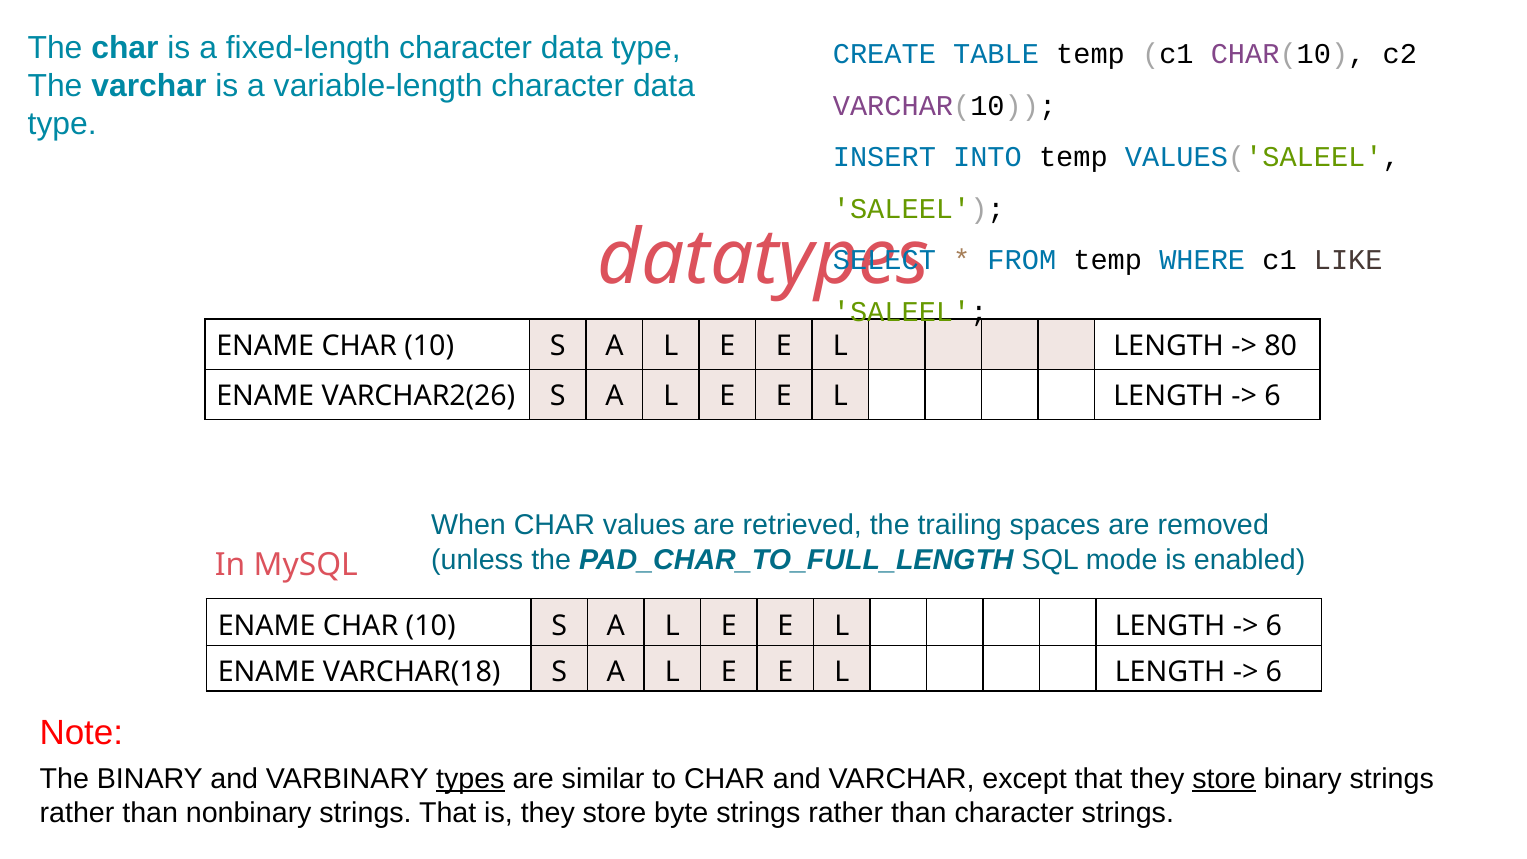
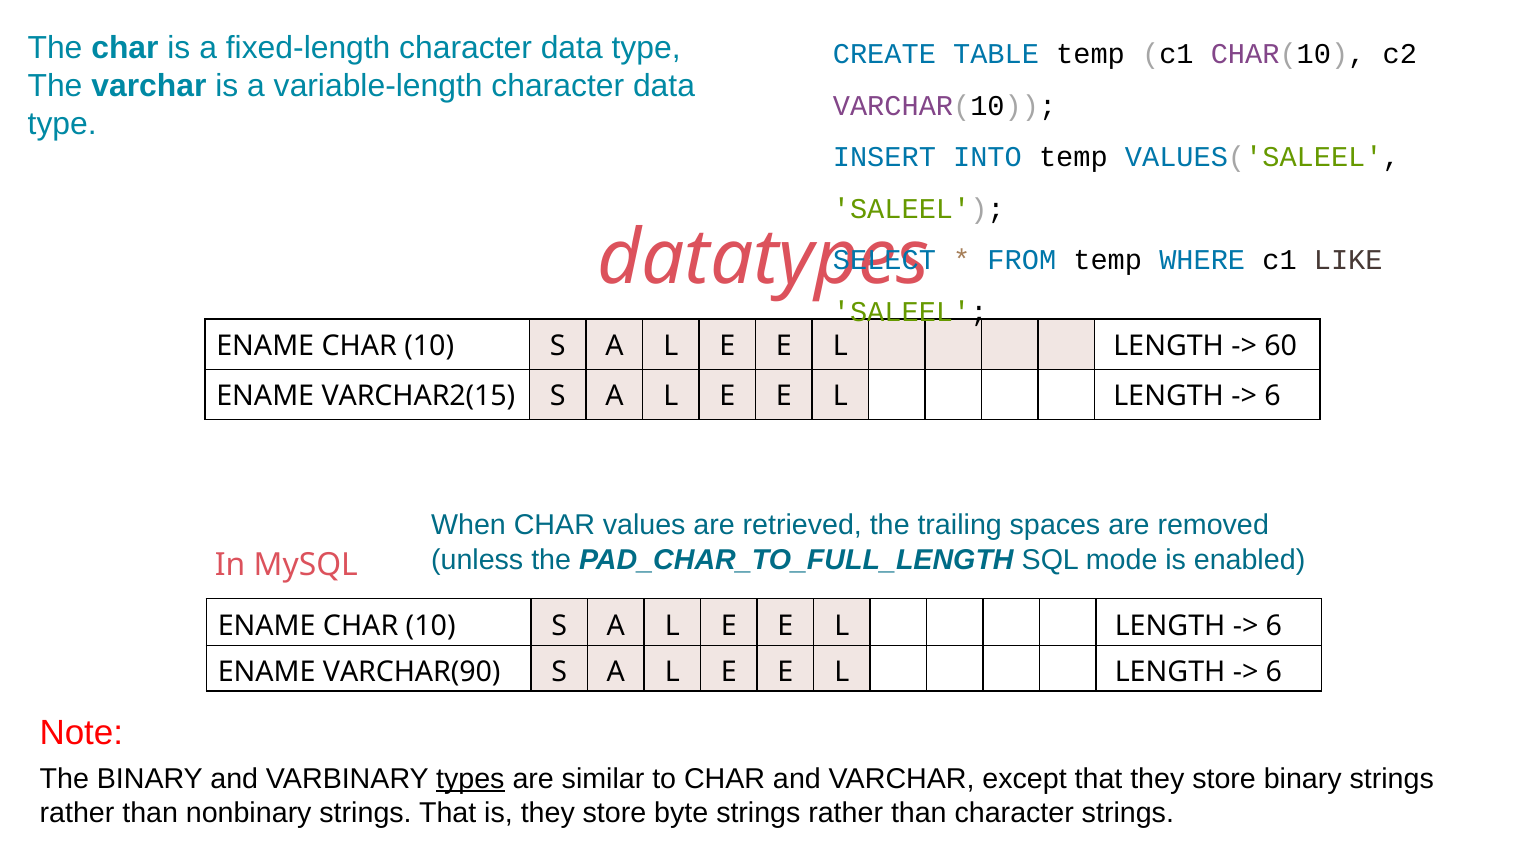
80: 80 -> 60 (1281, 346)
VARCHAR2(26: VARCHAR2(26 -> VARCHAR2(15 (418, 396)
VARCHAR(18: VARCHAR(18 -> VARCHAR(90 (412, 672)
store underline: present -> none (1224, 779)
